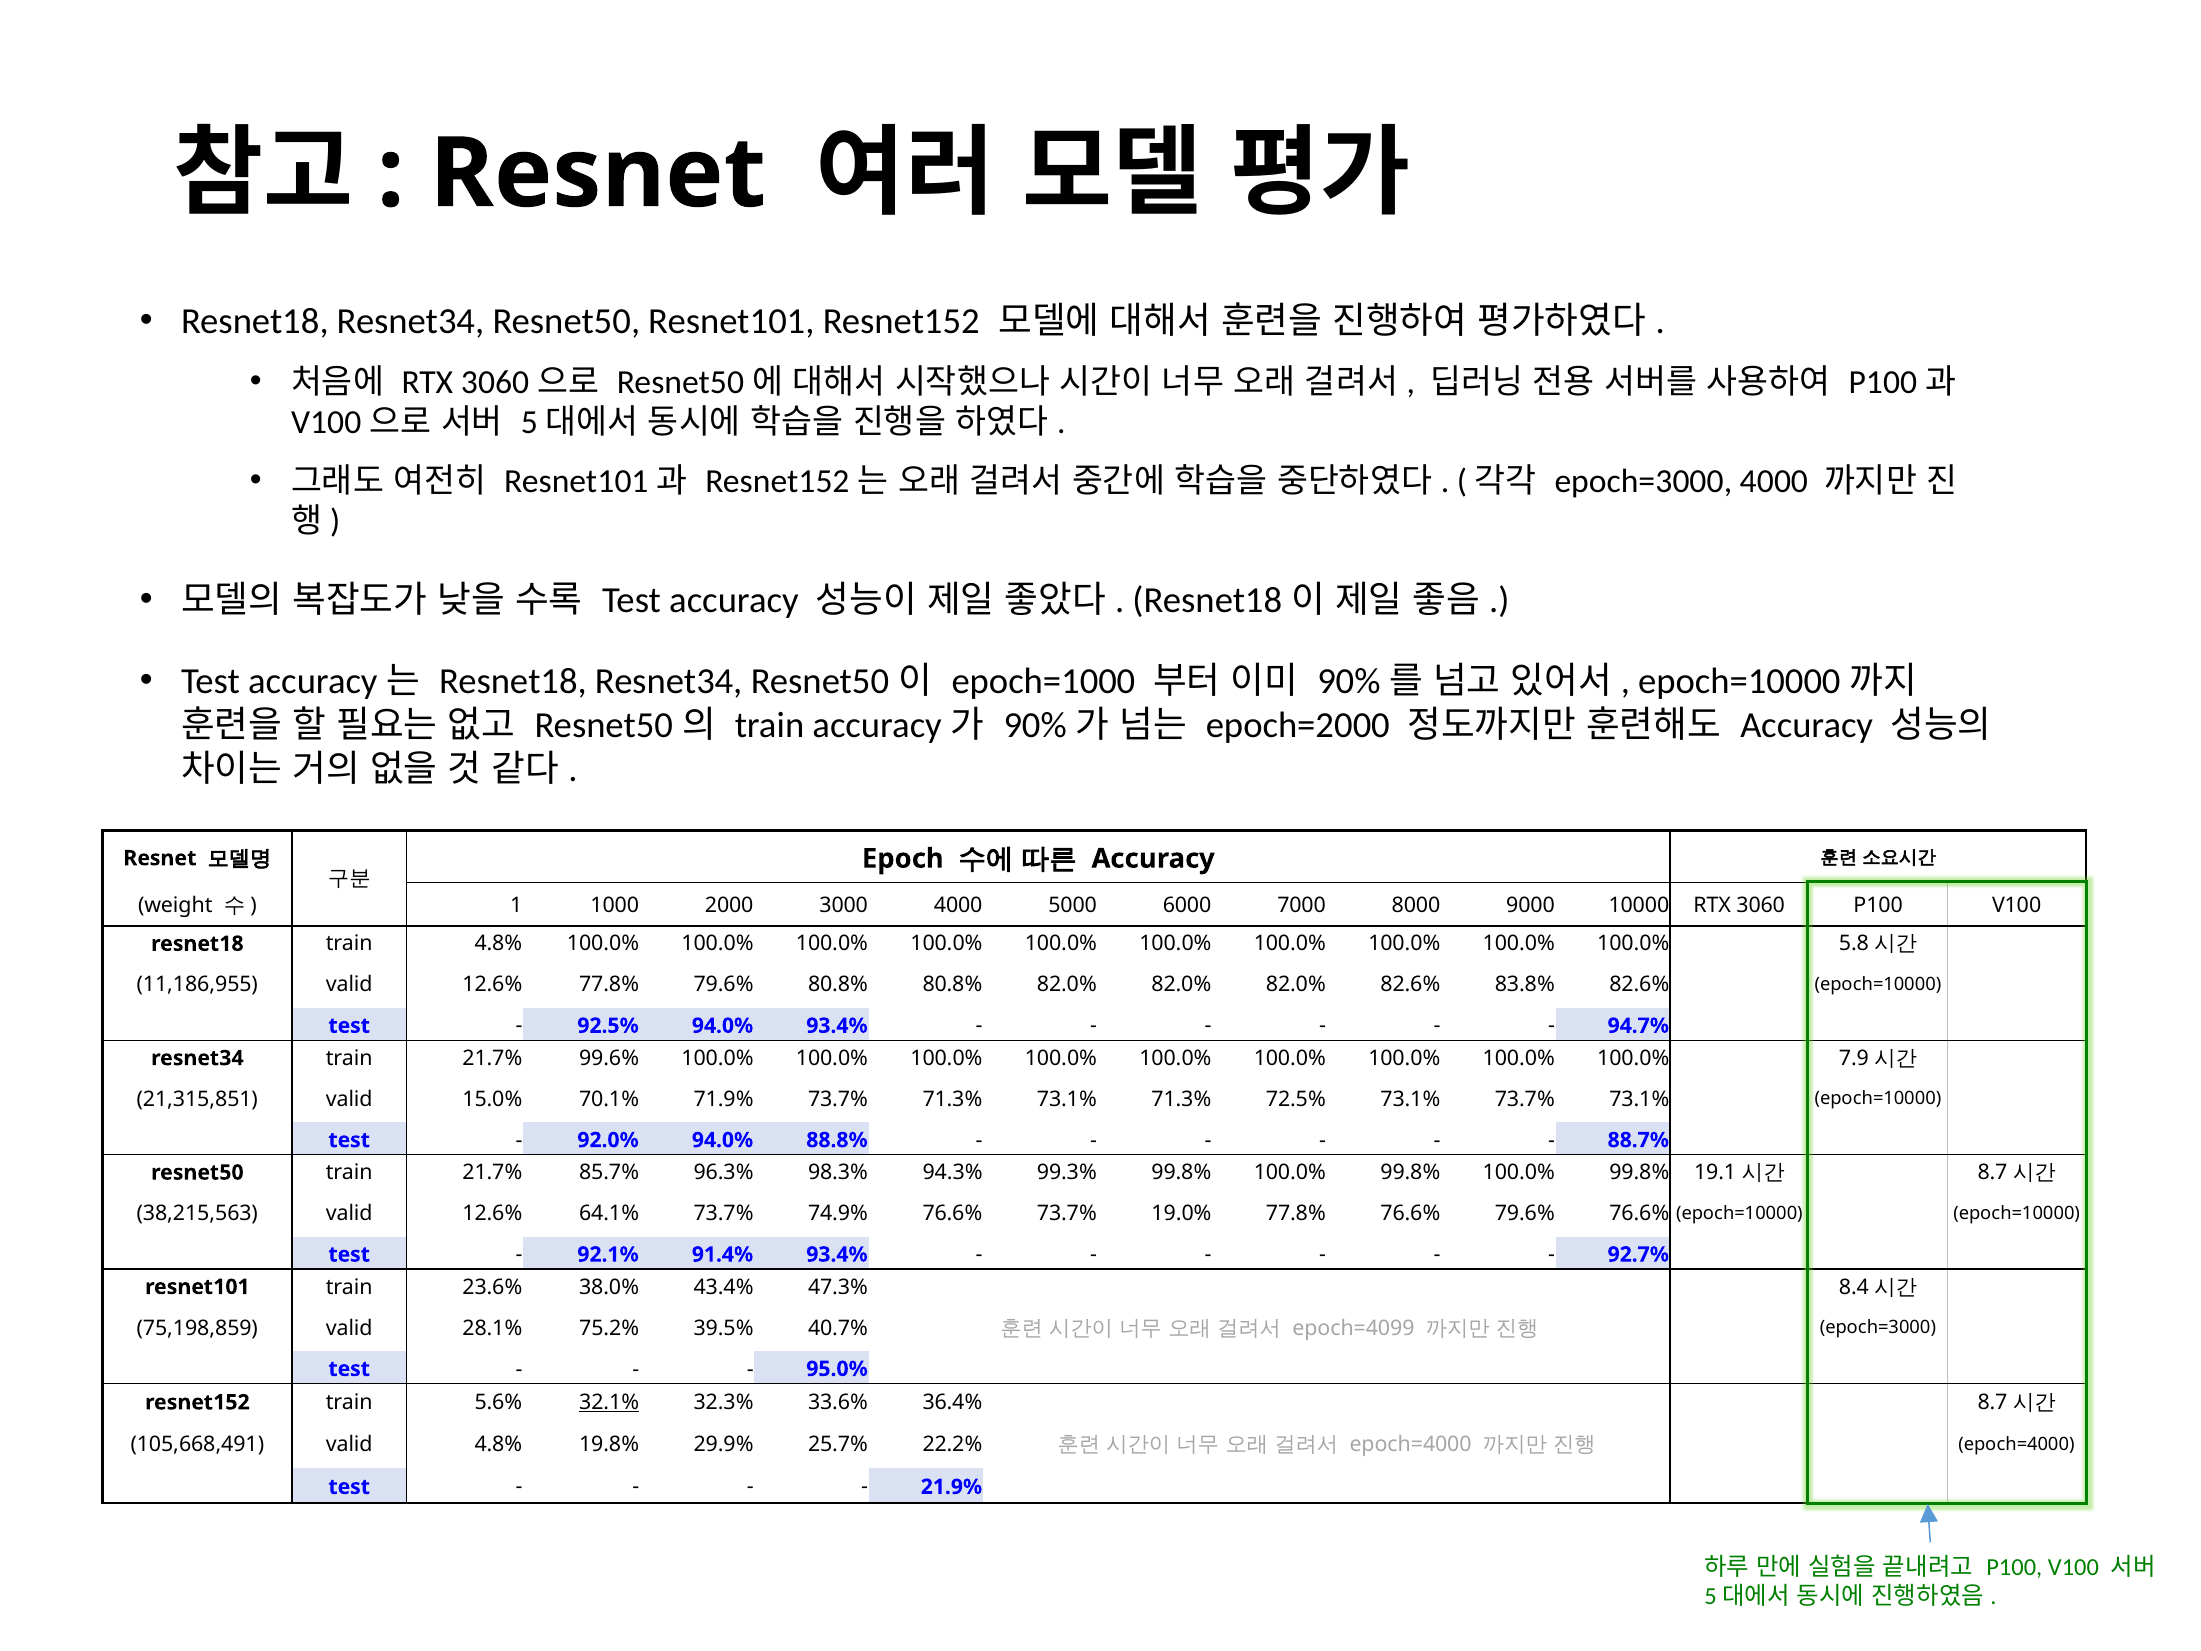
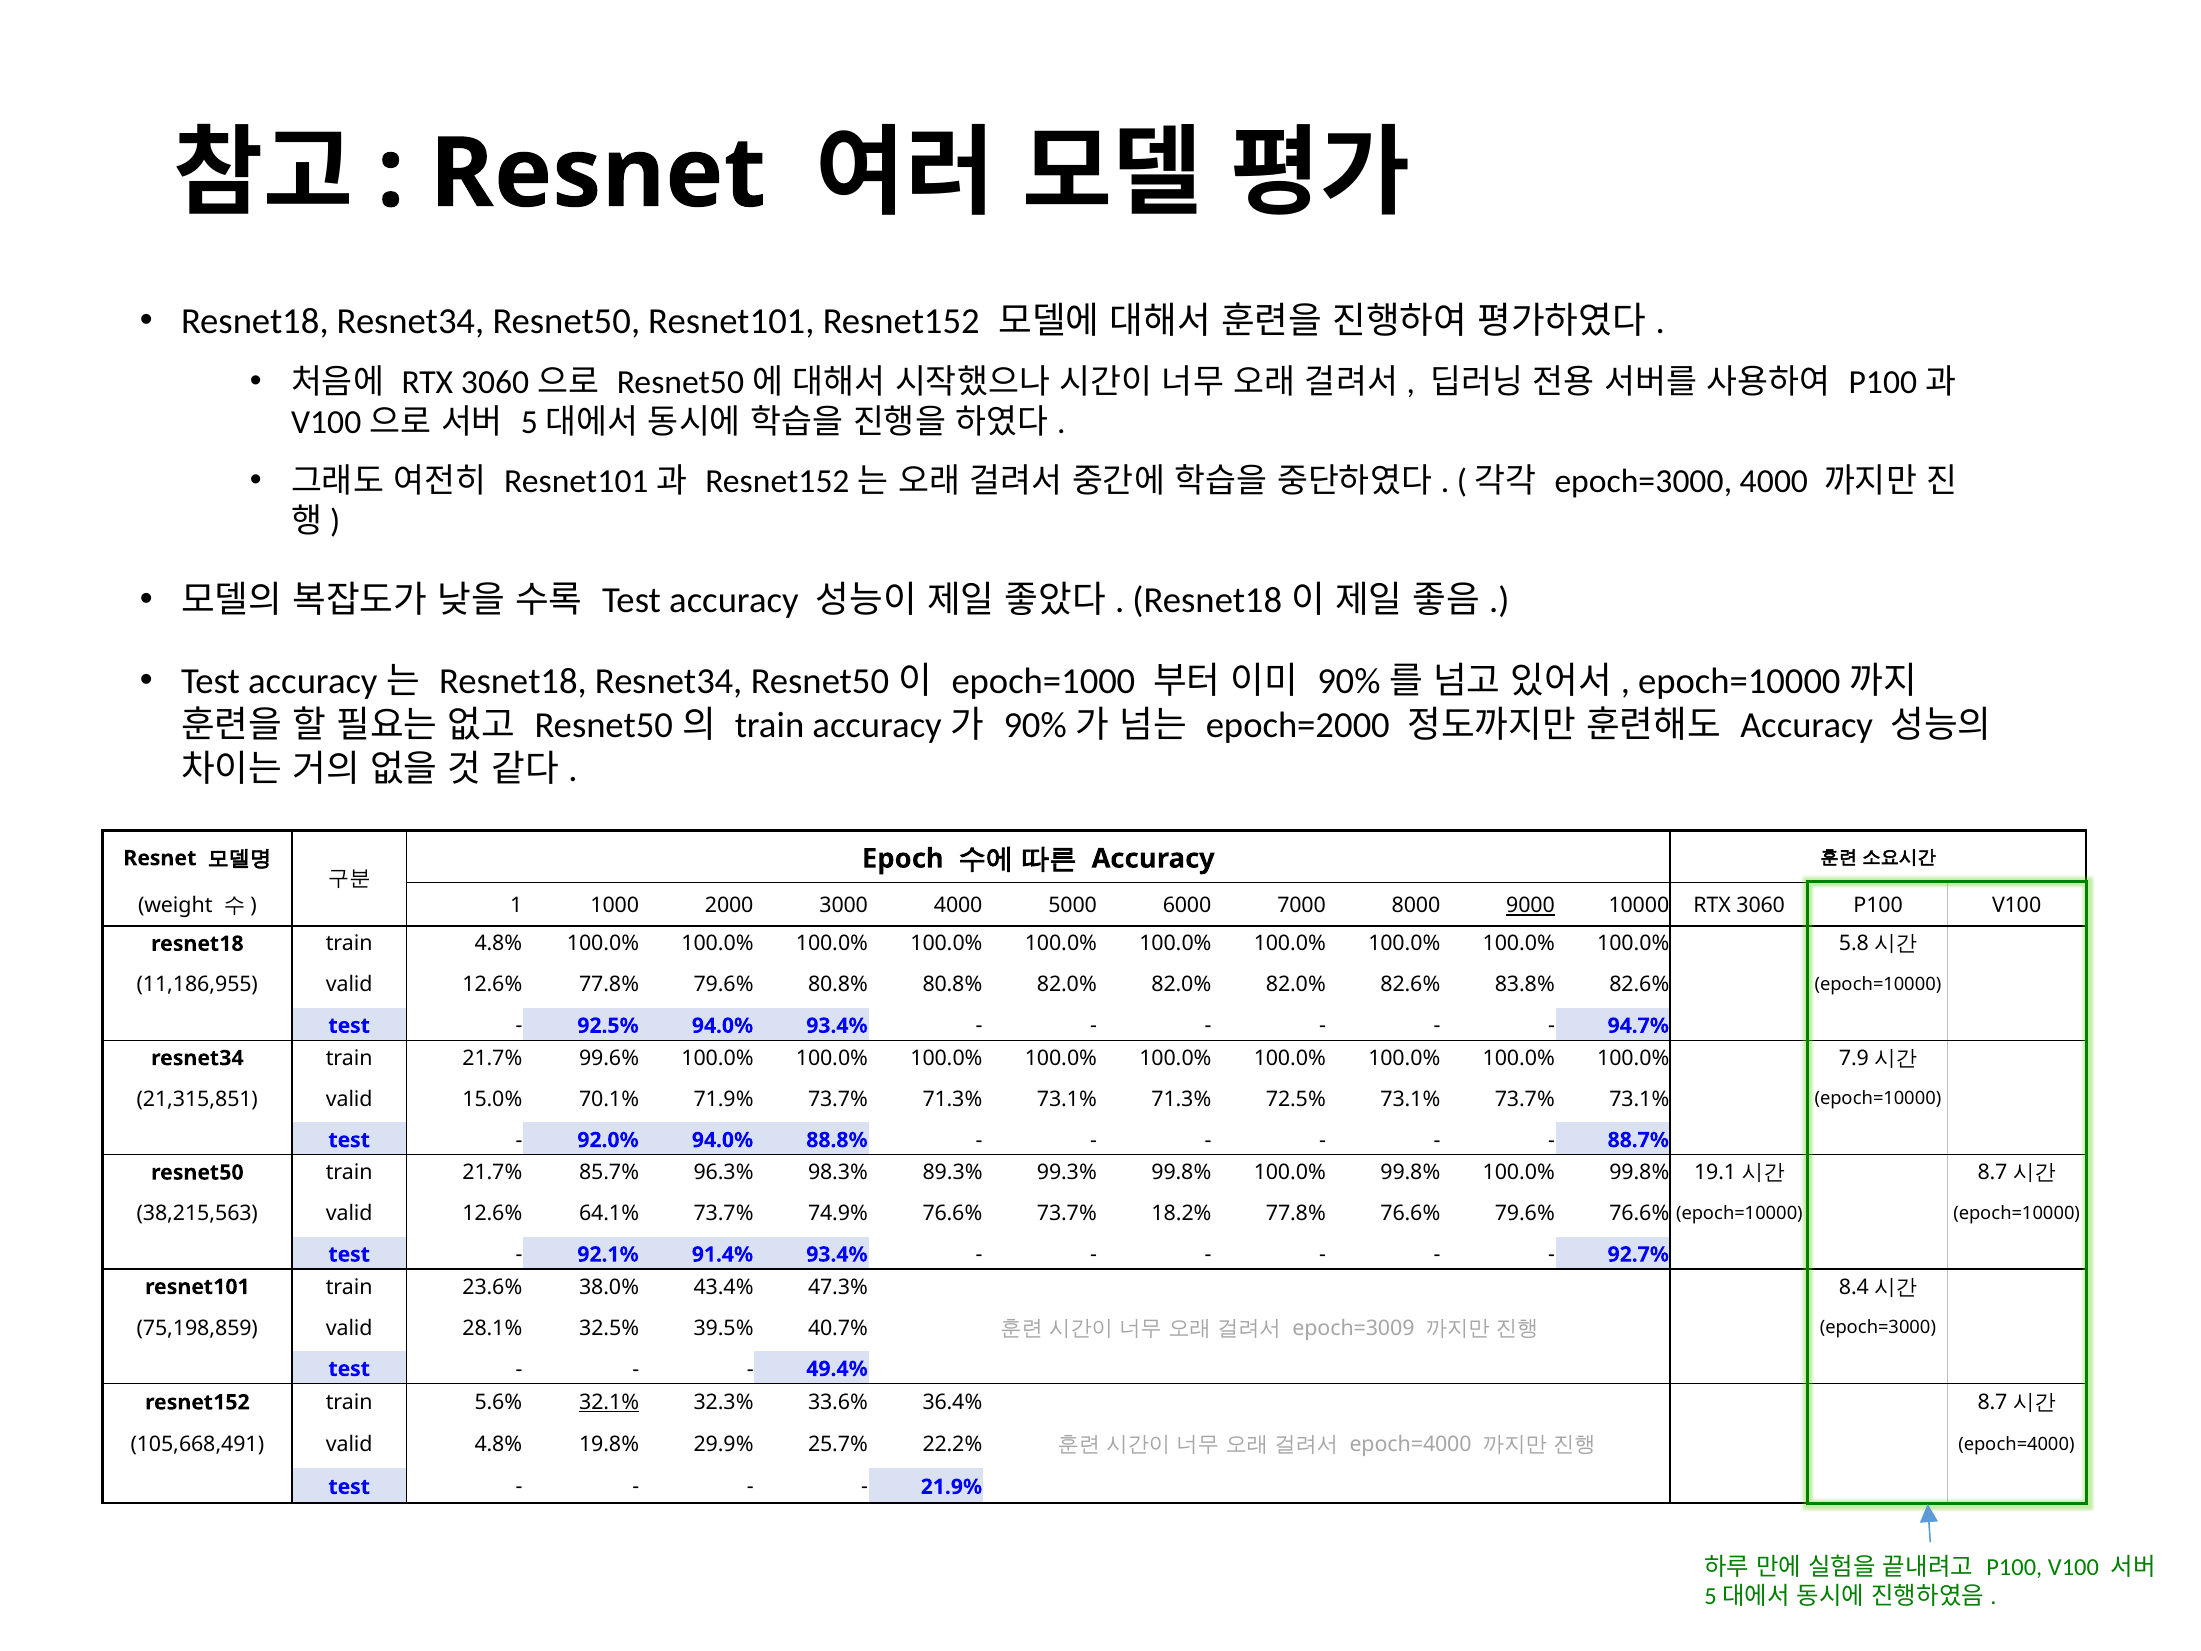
9000 underline: none -> present (1531, 906)
94.3%: 94.3% -> 89.3% (953, 1172)
19.0%: 19.0% -> 18.2% (1181, 1213)
epoch=4099: epoch=4099 -> epoch=3009 (1353, 1328)
75.2%: 75.2% -> 32.5% (609, 1328)
95.0%: 95.0% -> 49.4% (837, 1369)
